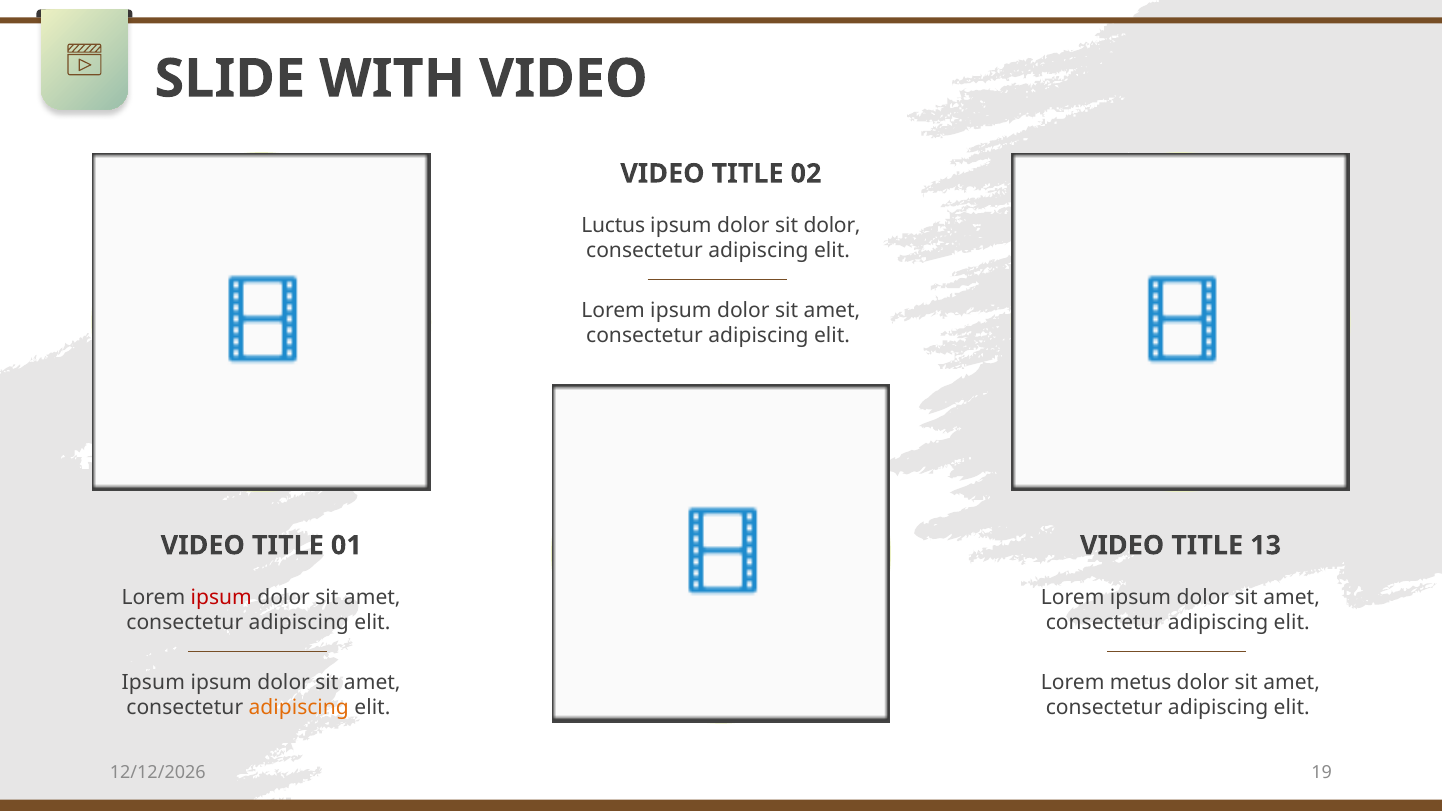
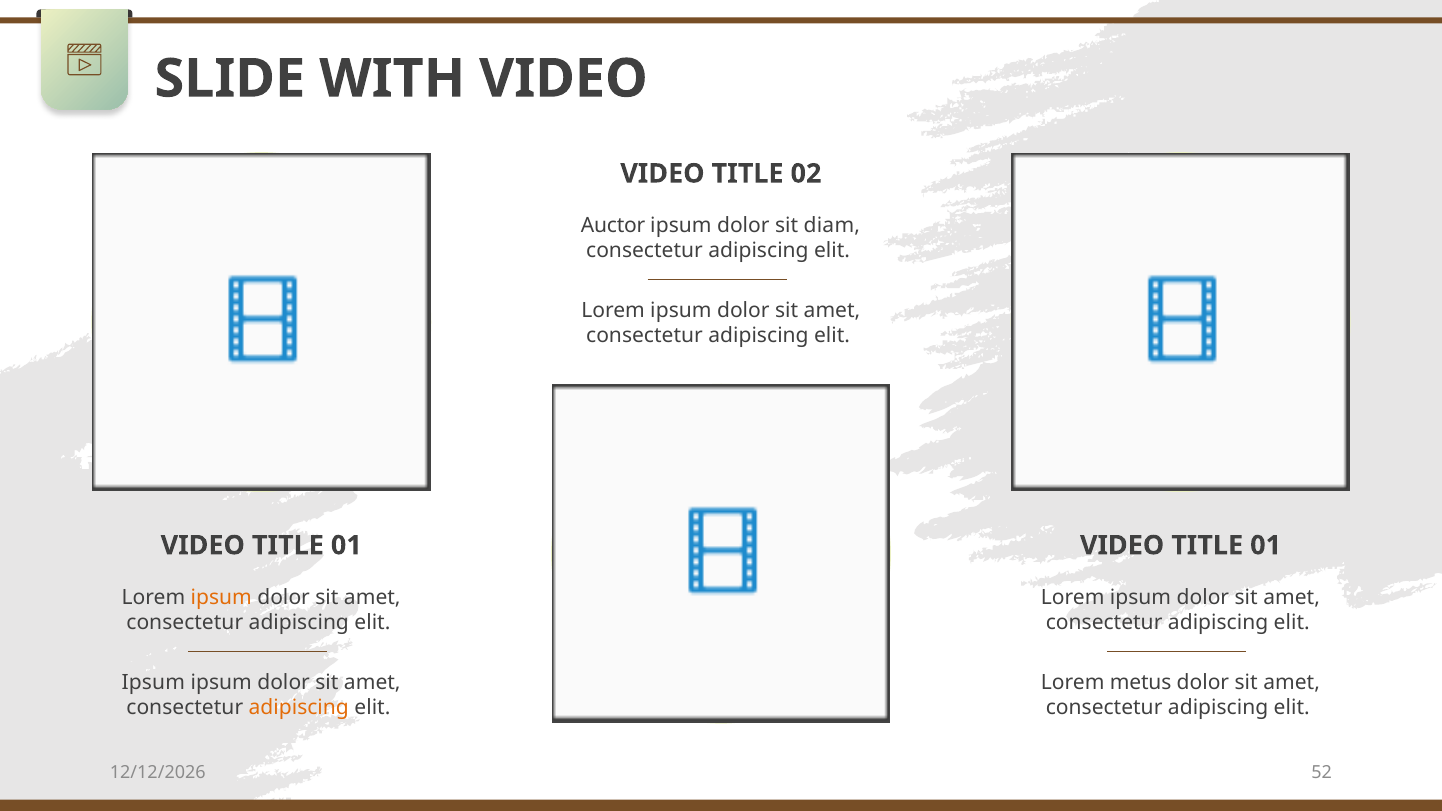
Luctus: Luctus -> Auctor (613, 226)
sit dolor: dolor -> diam (832, 226)
13: 13 -> 01 (1266, 545)
ipsum colour: red -> orange (221, 597)
19: 19 -> 52 (1322, 773)
